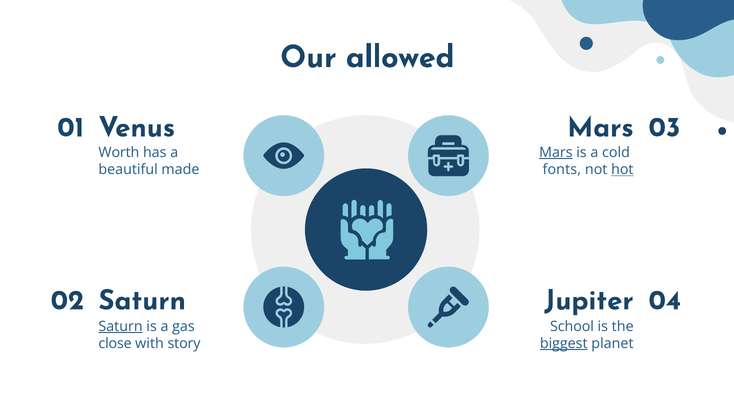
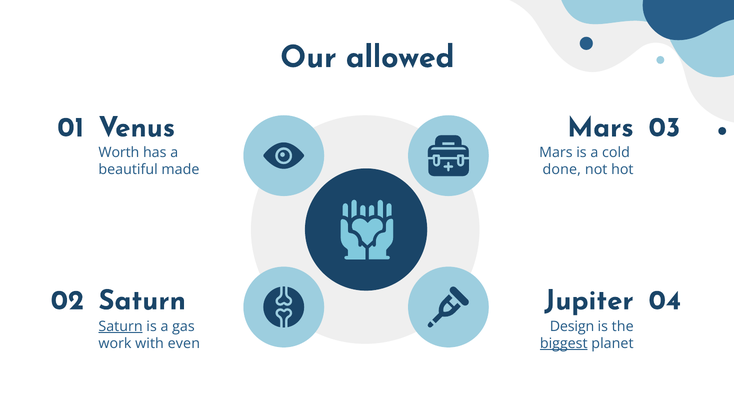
Mars underline: present -> none (556, 152)
fonts: fonts -> done (562, 170)
hot underline: present -> none (622, 170)
School: School -> Design (572, 326)
close: close -> work (115, 343)
story: story -> even (184, 343)
